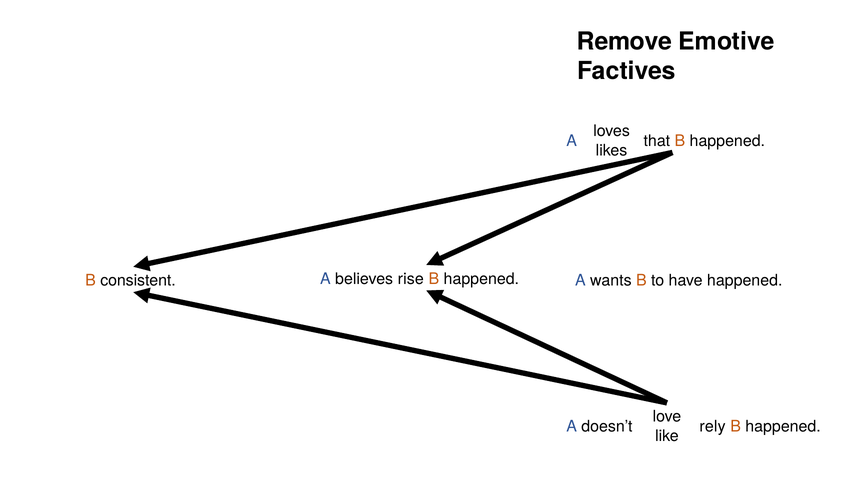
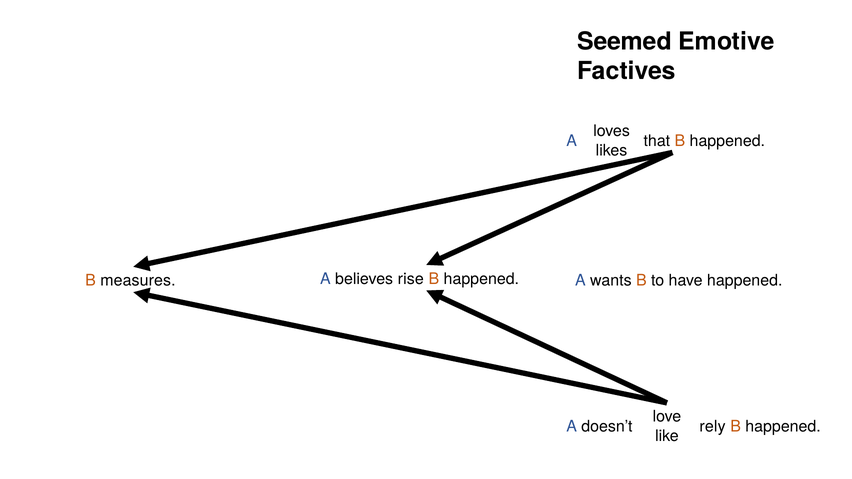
Remove: Remove -> Seemed (625, 41)
consistent: consistent -> measures (138, 281)
